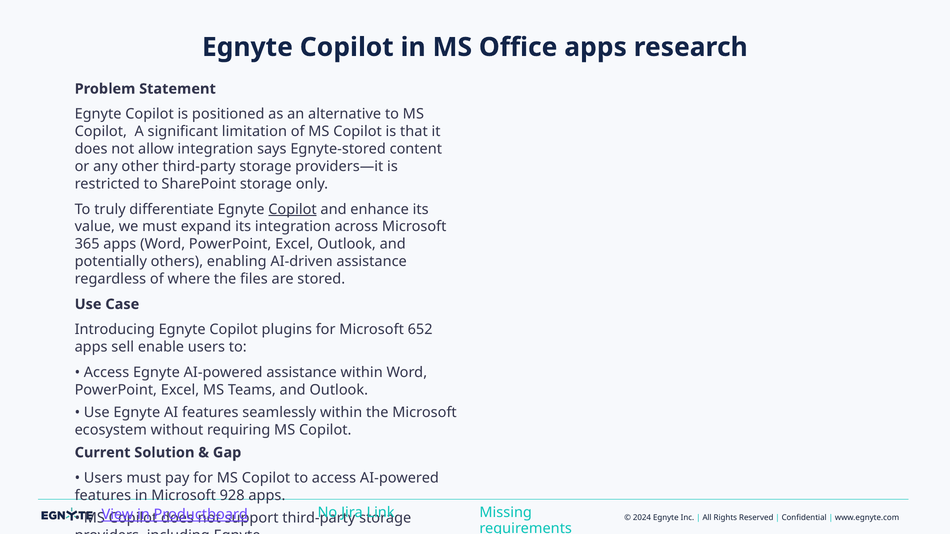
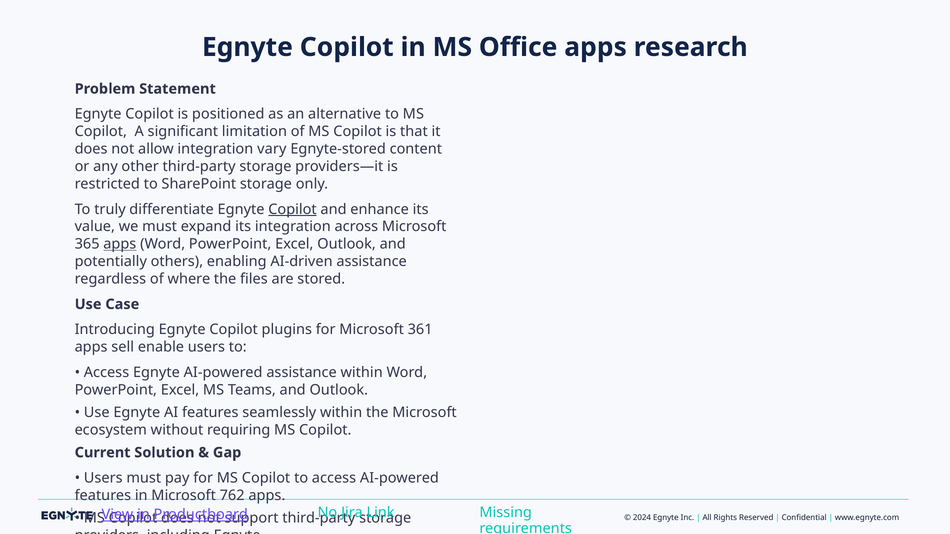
says: says -> vary (272, 149)
apps underline: none -> present (120, 244)
652: 652 -> 361 (420, 330)
928: 928 -> 762 (232, 496)
